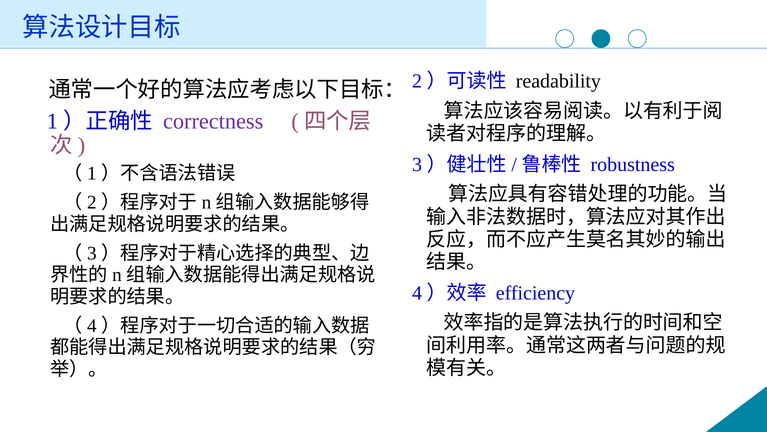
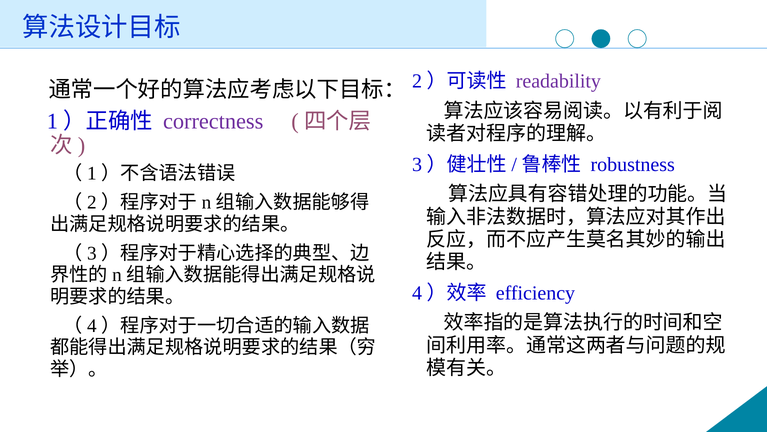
readability colour: black -> purple (558, 81)
